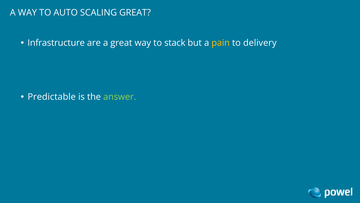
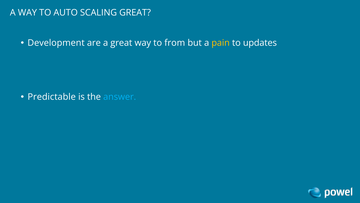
Infrastructure: Infrastructure -> Development (56, 43)
stack: stack -> from (175, 43)
delivery: delivery -> updates (260, 43)
answer colour: light green -> light blue (120, 97)
